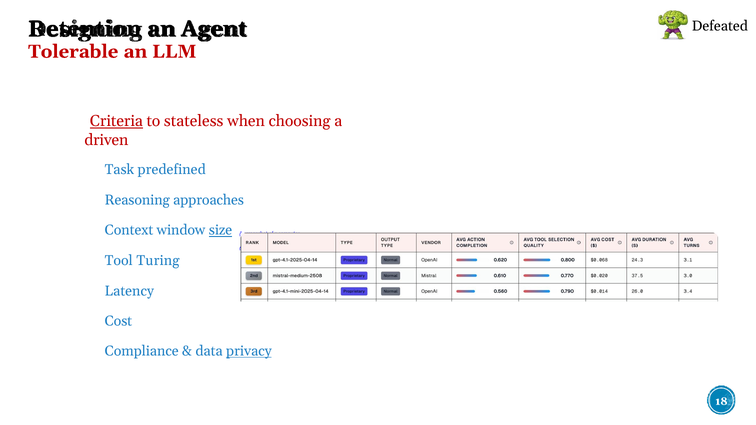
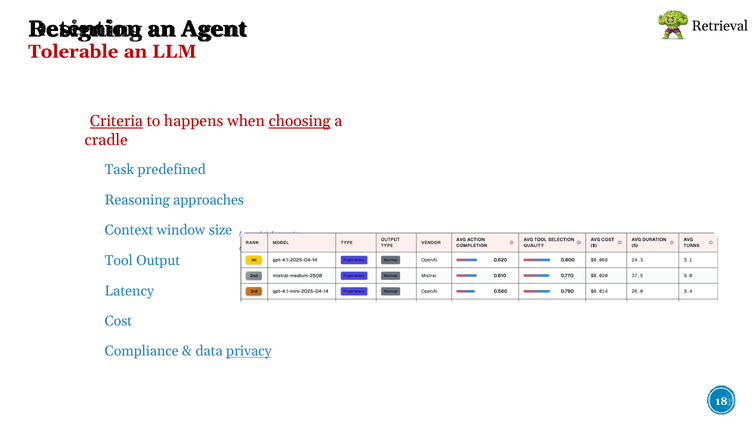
Defeated: Defeated -> Retrieval (720, 26)
stateless: stateless -> happens (194, 121)
choosing underline: none -> present (300, 121)
driven: driven -> cradle (106, 140)
size underline: present -> none (220, 230)
Turing: Turing -> Output (158, 260)
